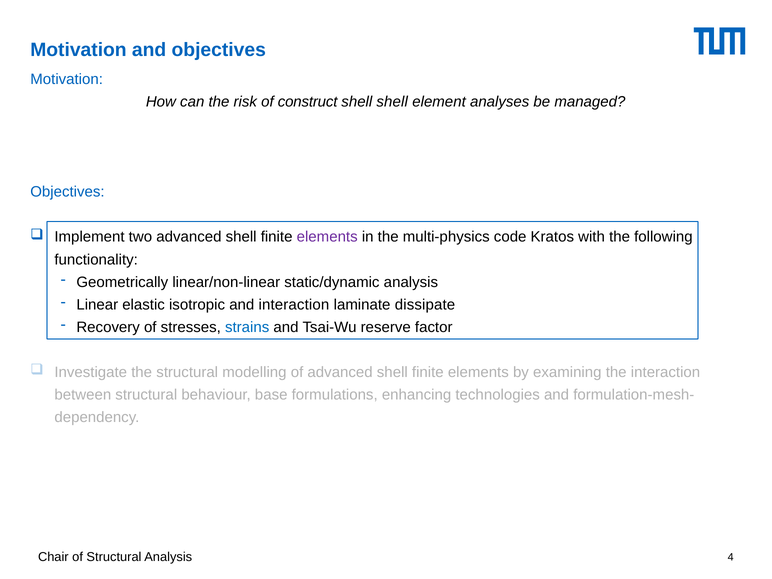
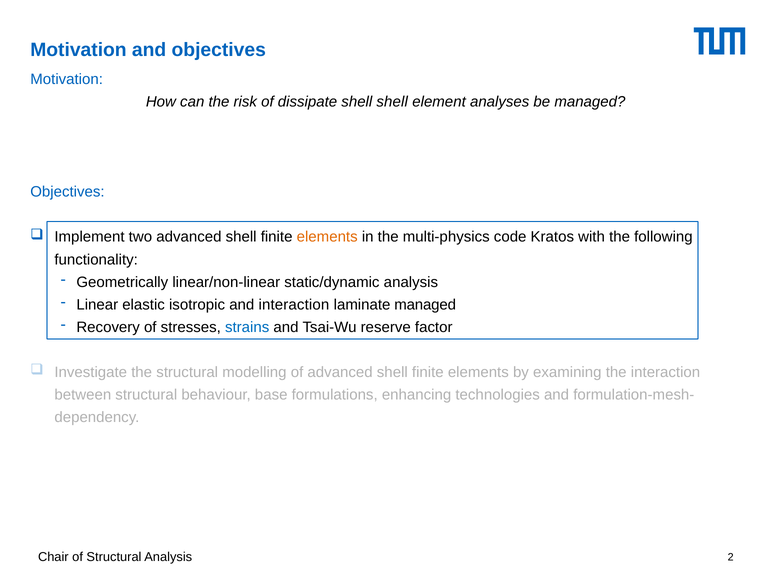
construct: construct -> dissipate (308, 102)
elements colour: purple -> orange (327, 237)
laminate dissipate: dissipate -> managed (425, 305)
4: 4 -> 2 (731, 557)
